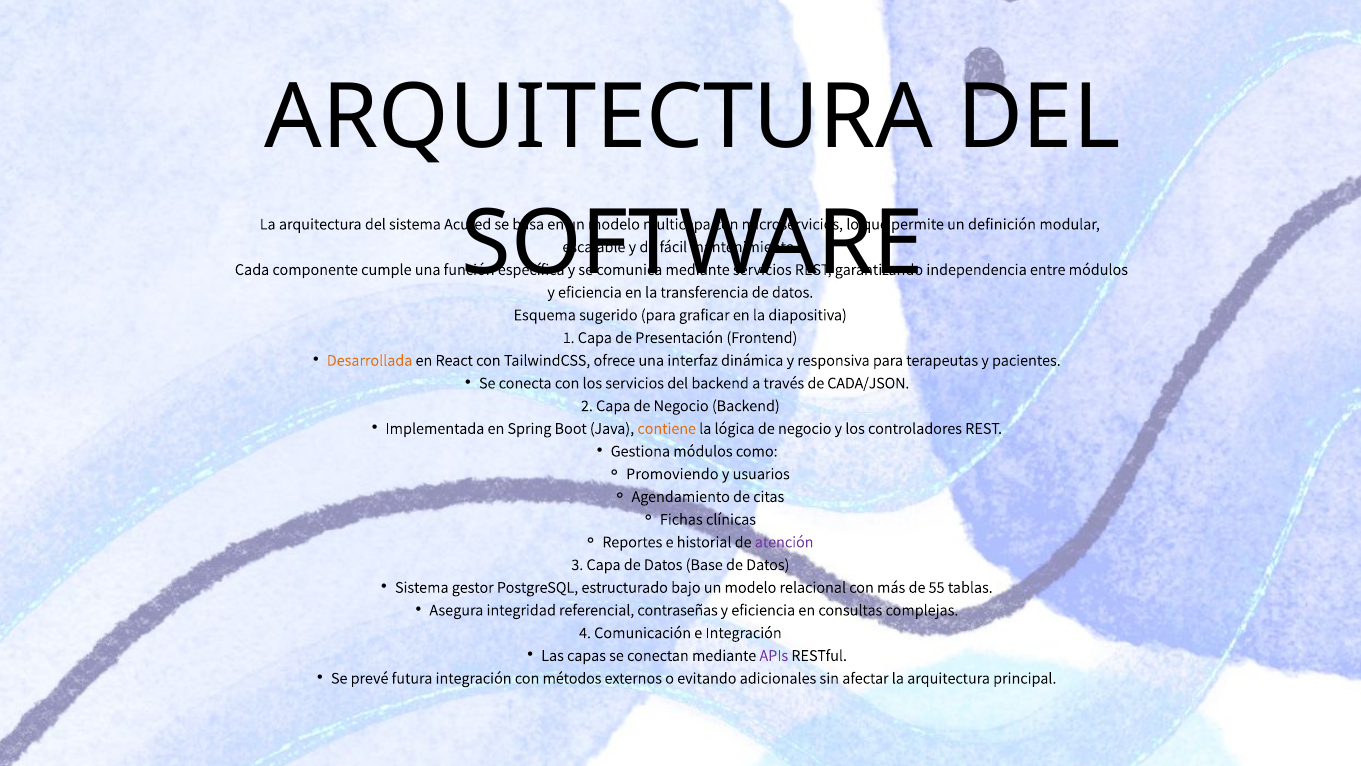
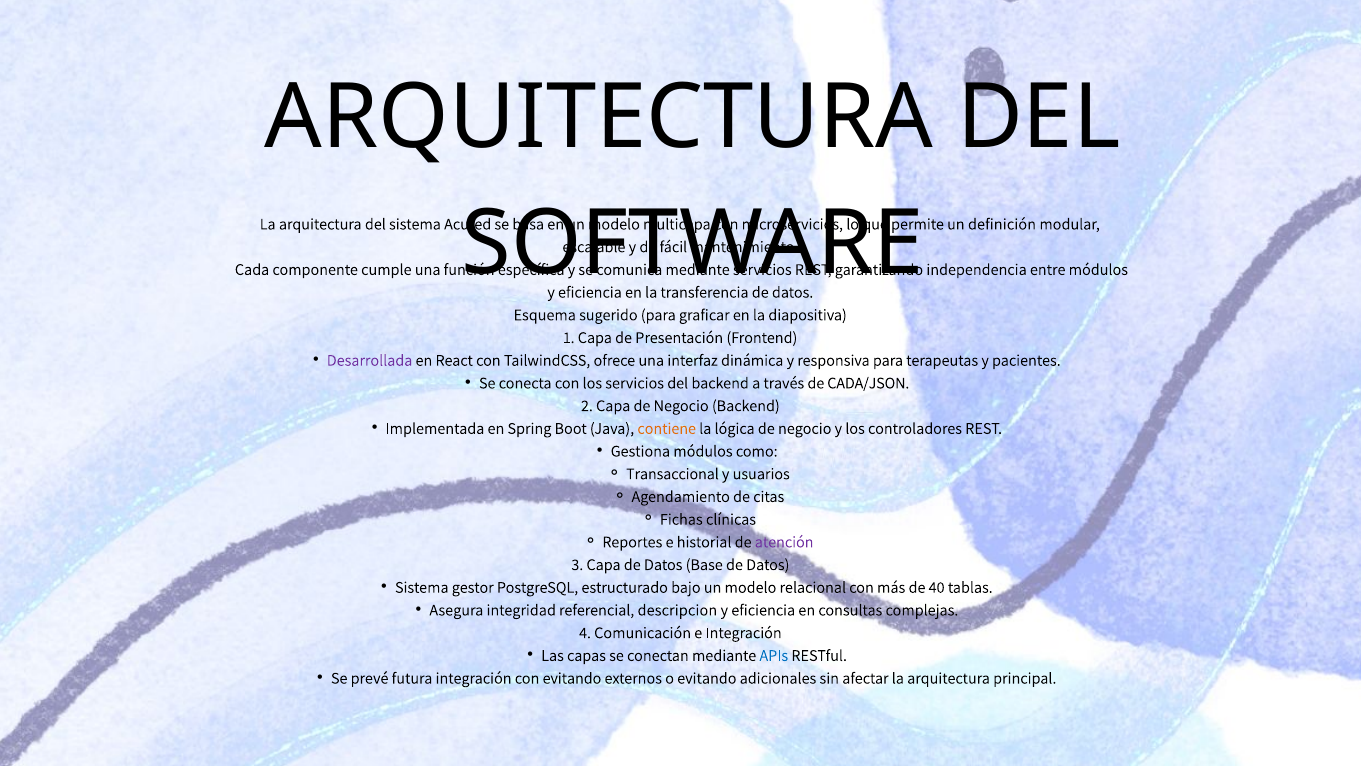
Desarrollada colour: orange -> purple (370, 360)
Promoviendo: Promoviendo -> Transaccional (672, 474)
55: 55 -> 40 (937, 587)
contraseñas: contraseñas -> descripcion (677, 610)
APIs colour: purple -> blue (774, 655)
con métodos: métodos -> evitando (572, 678)
